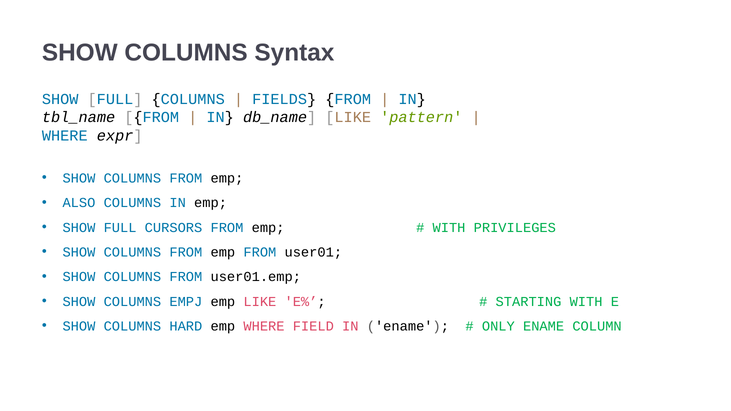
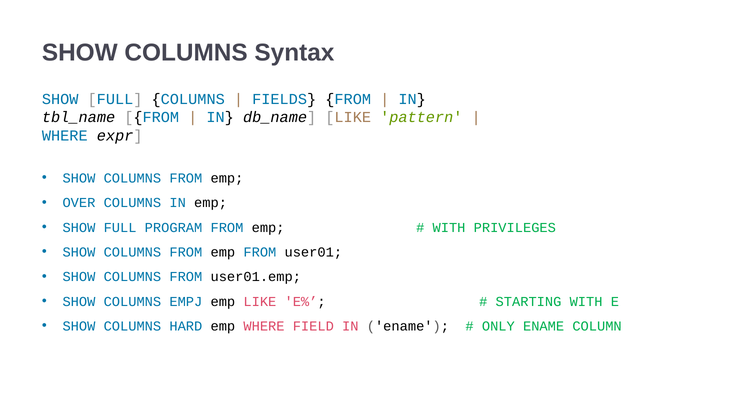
ALSO: ALSO -> OVER (79, 203)
CURSORS: CURSORS -> PROGRAM (174, 228)
